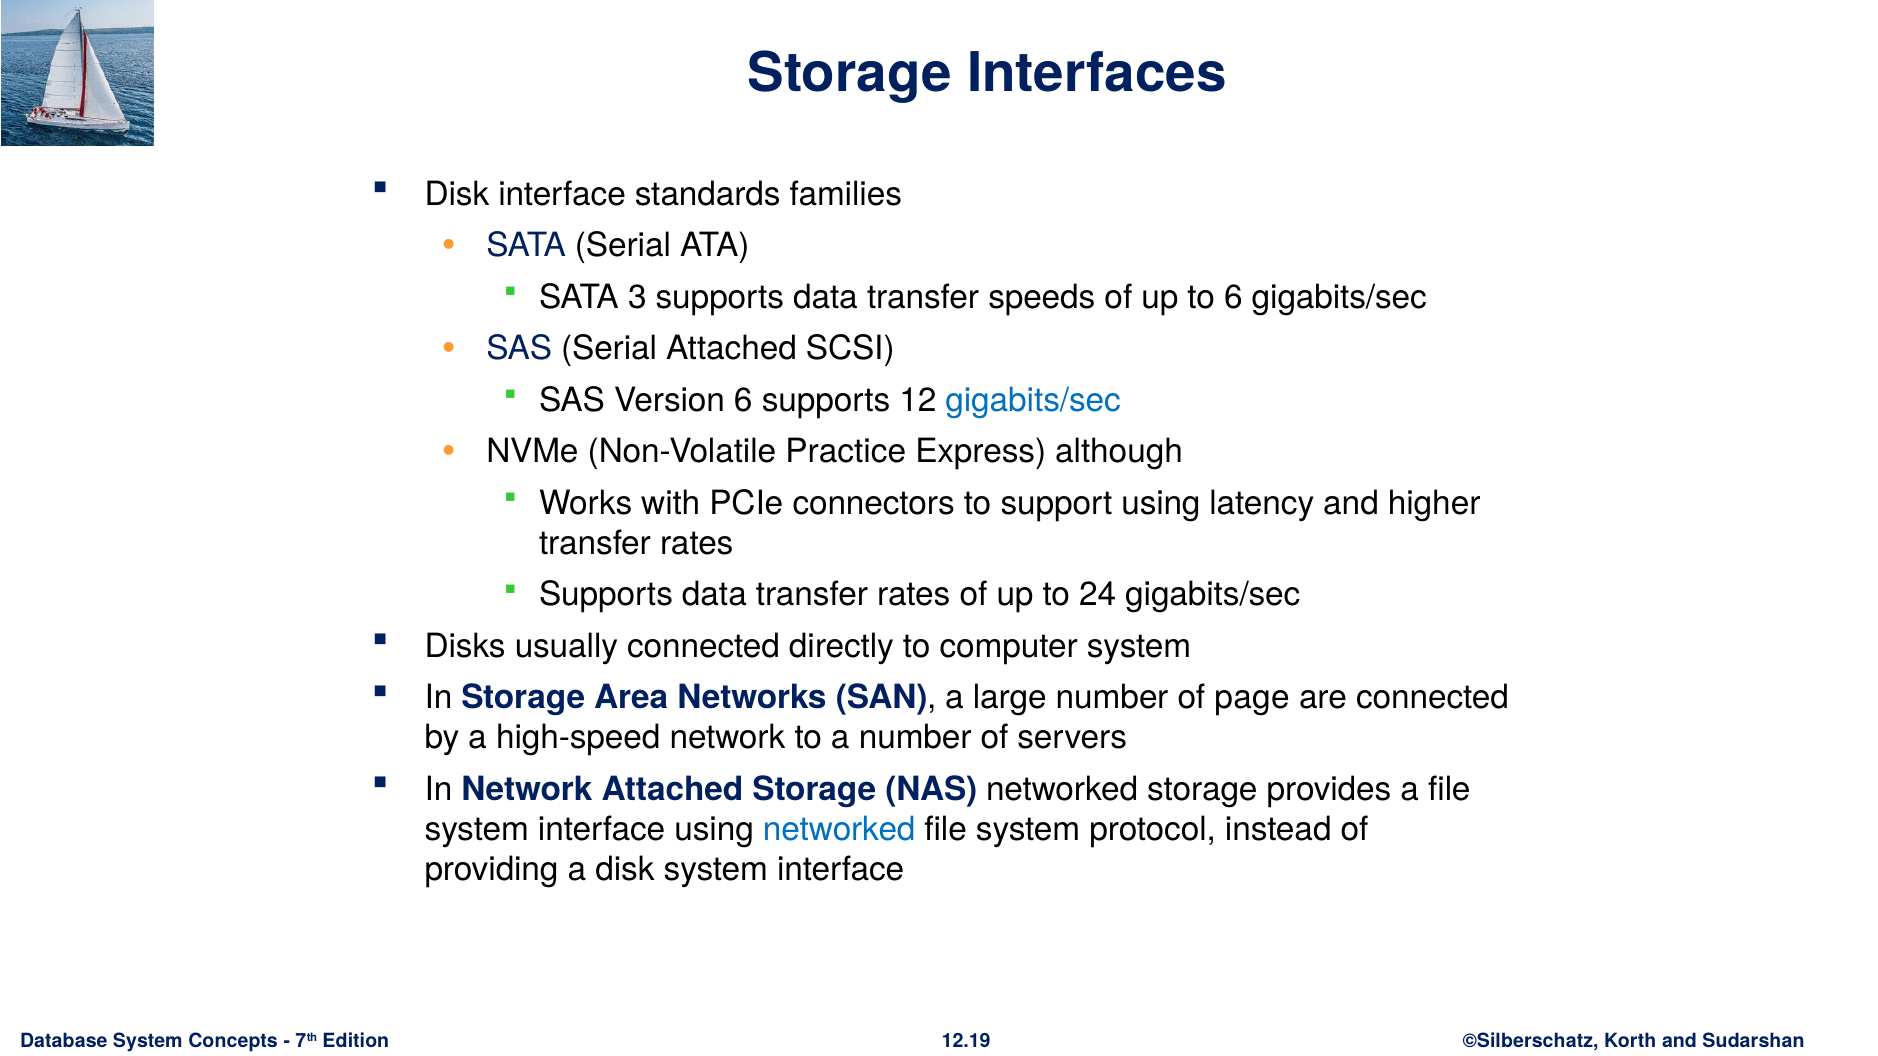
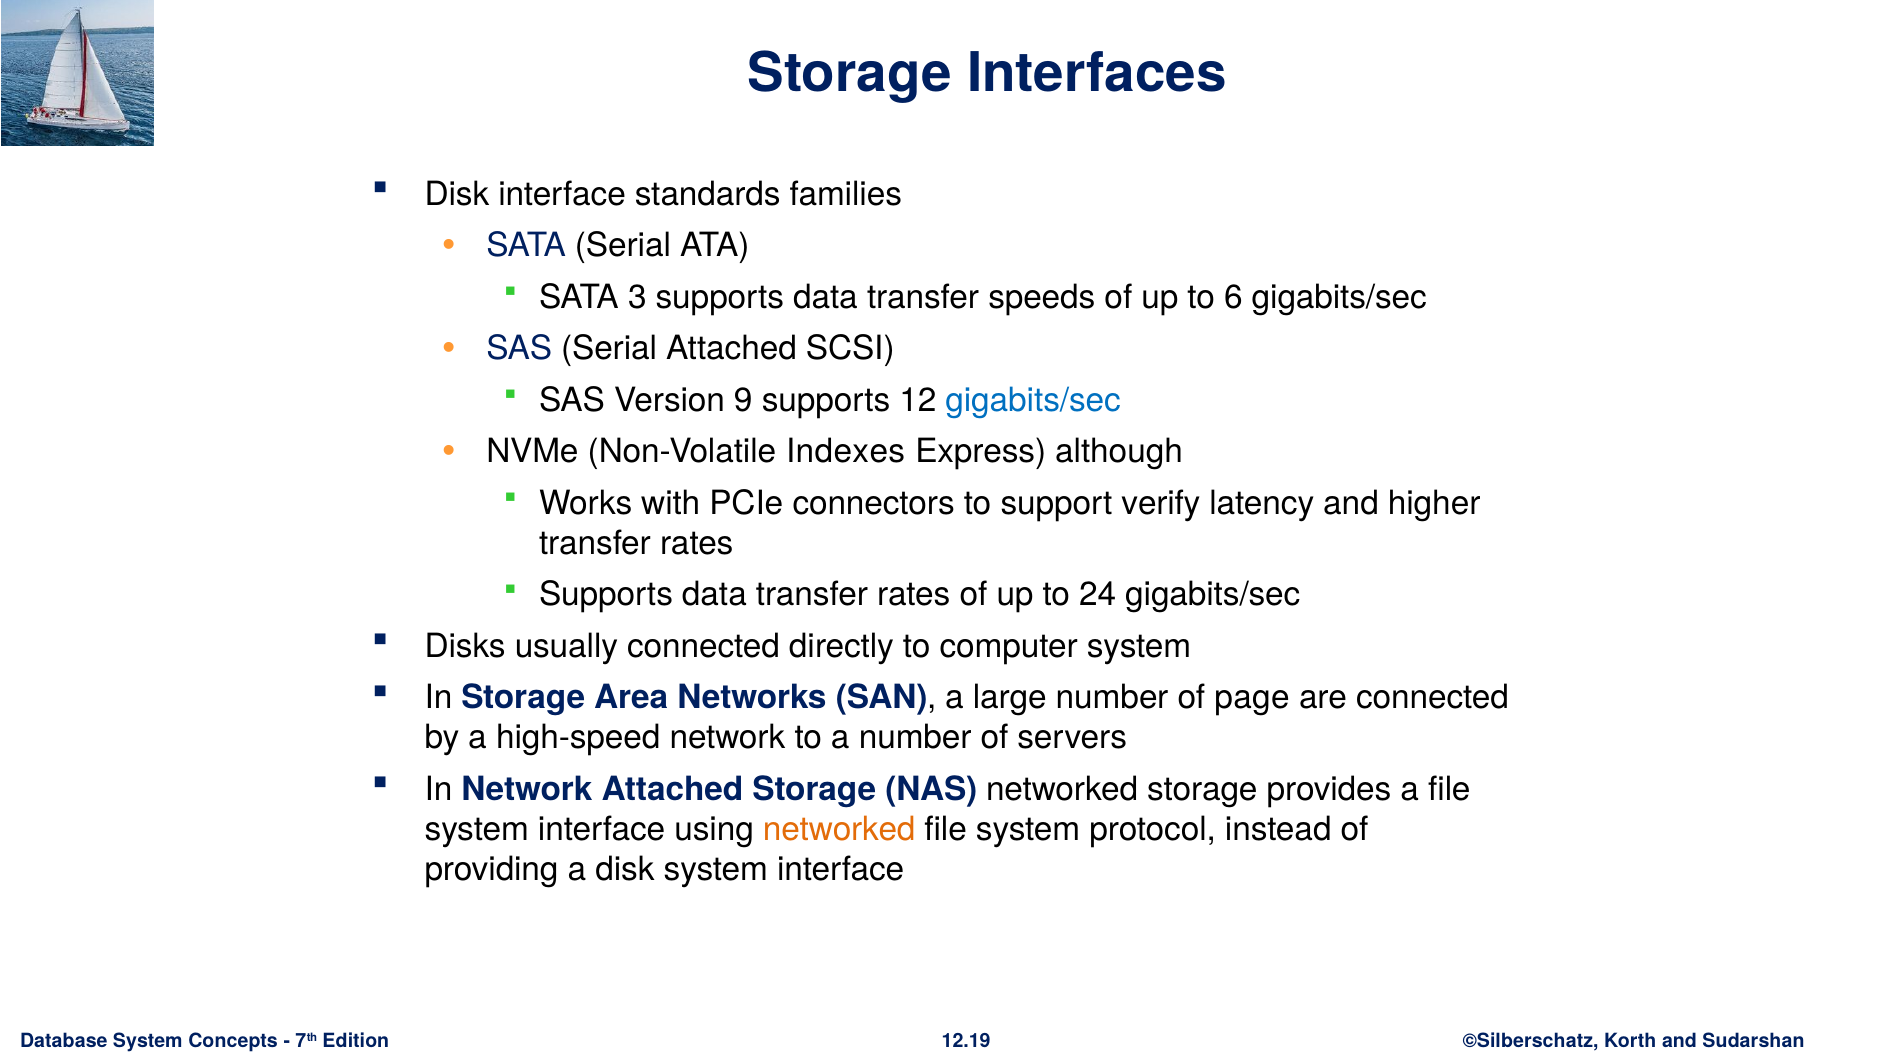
Version 6: 6 -> 9 (743, 401)
Practice: Practice -> Indexes (846, 452)
support using: using -> verify (1161, 504)
networked colour: blue -> orange (839, 830)
